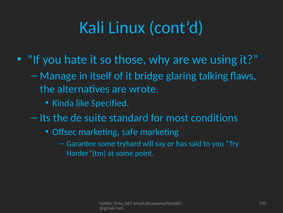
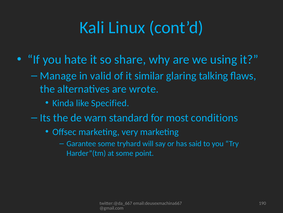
those: those -> share (130, 59)
itself: itself -> valid (101, 76)
bridge: bridge -> similar (149, 76)
suite: suite -> warn (96, 117)
safe: safe -> very (130, 131)
